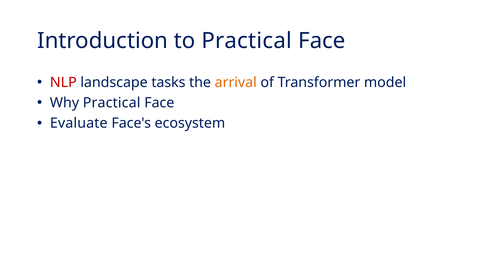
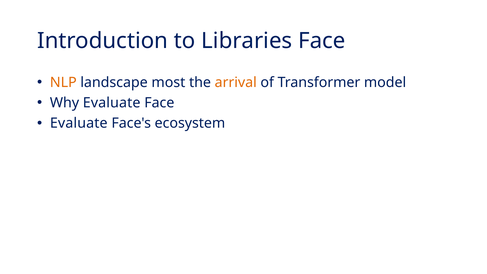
to Practical: Practical -> Libraries (247, 41)
NLP colour: red -> orange (63, 82)
tasks: tasks -> most (168, 82)
Why Practical: Practical -> Evaluate (112, 103)
